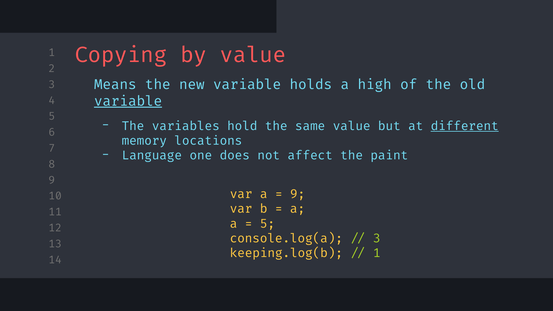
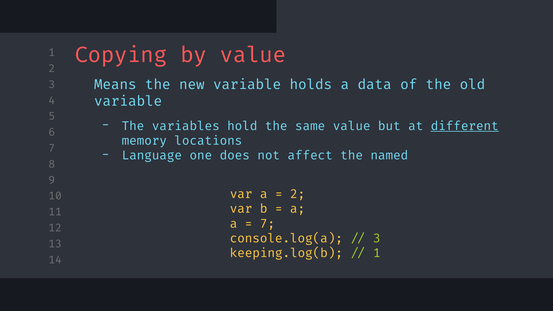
high: high -> data (375, 85)
variable underline: present -> none (128, 101)
paint: paint -> named (389, 156)
9: 9 -> 2 (298, 194)
5: 5 -> 7 (267, 224)
